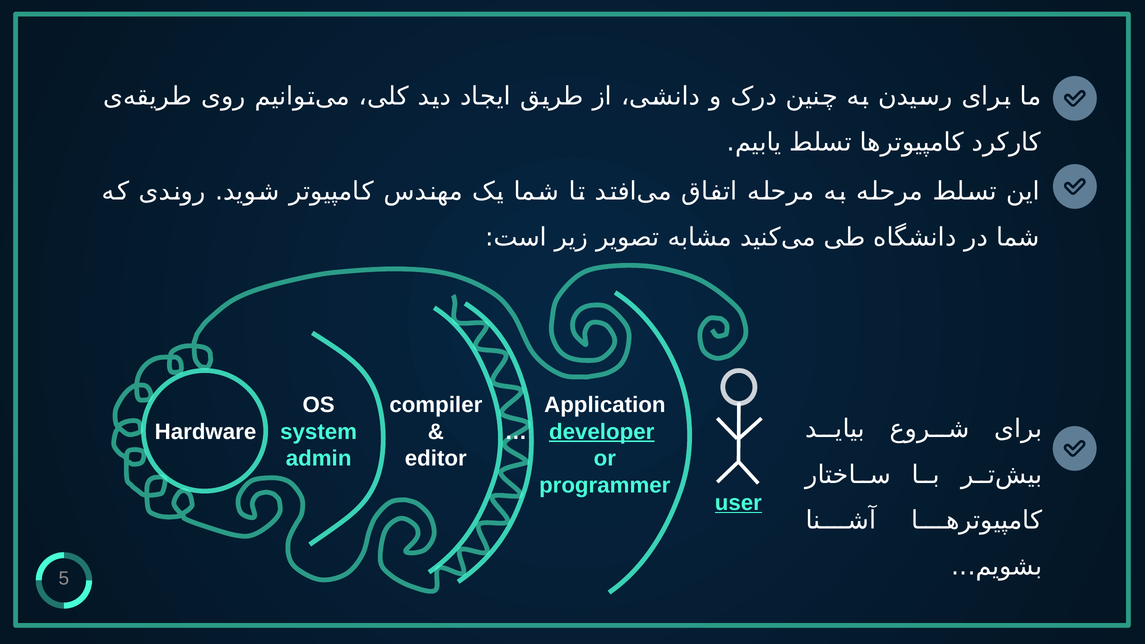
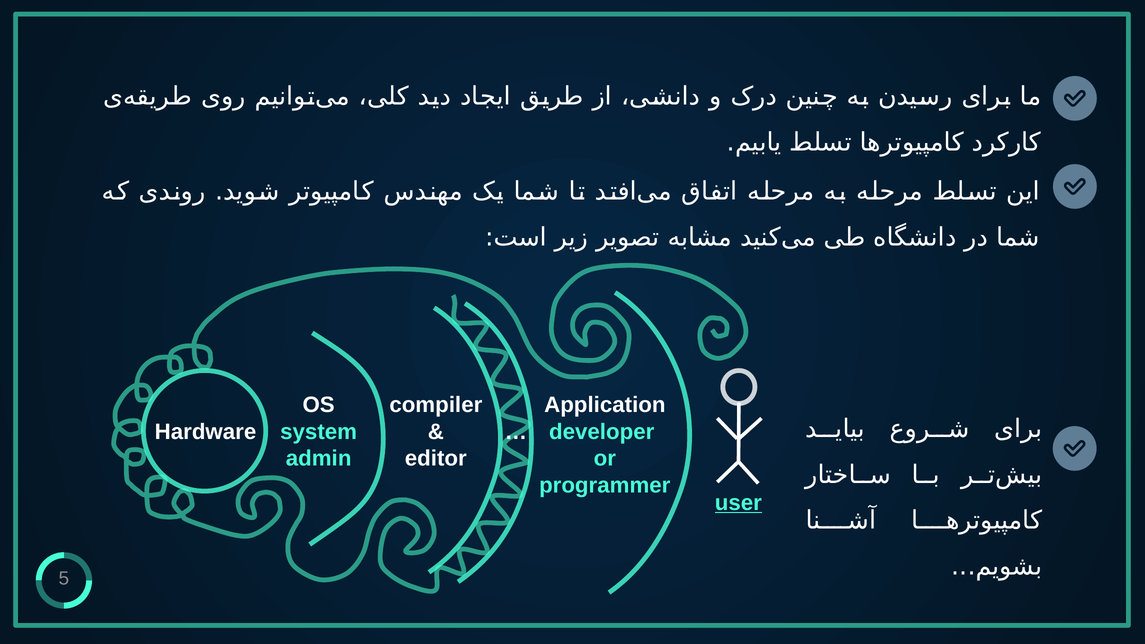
developer underline: present -> none (602, 432)
